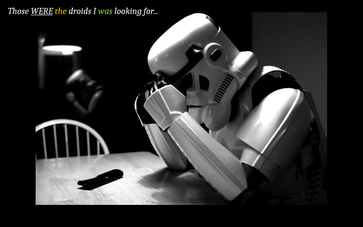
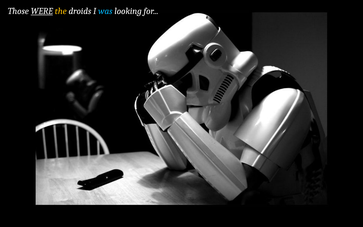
was colour: light green -> light blue (105, 11)
